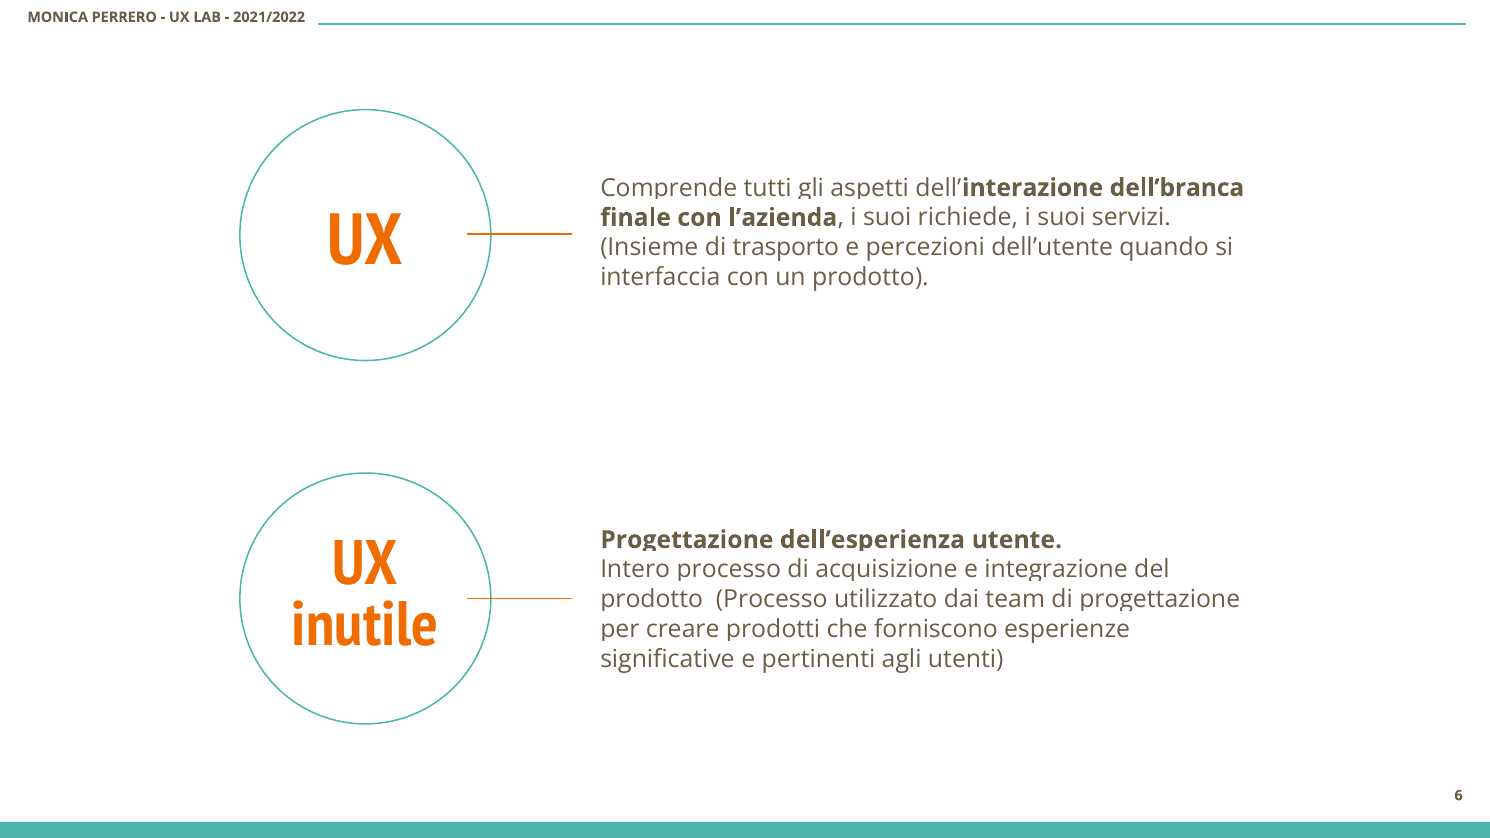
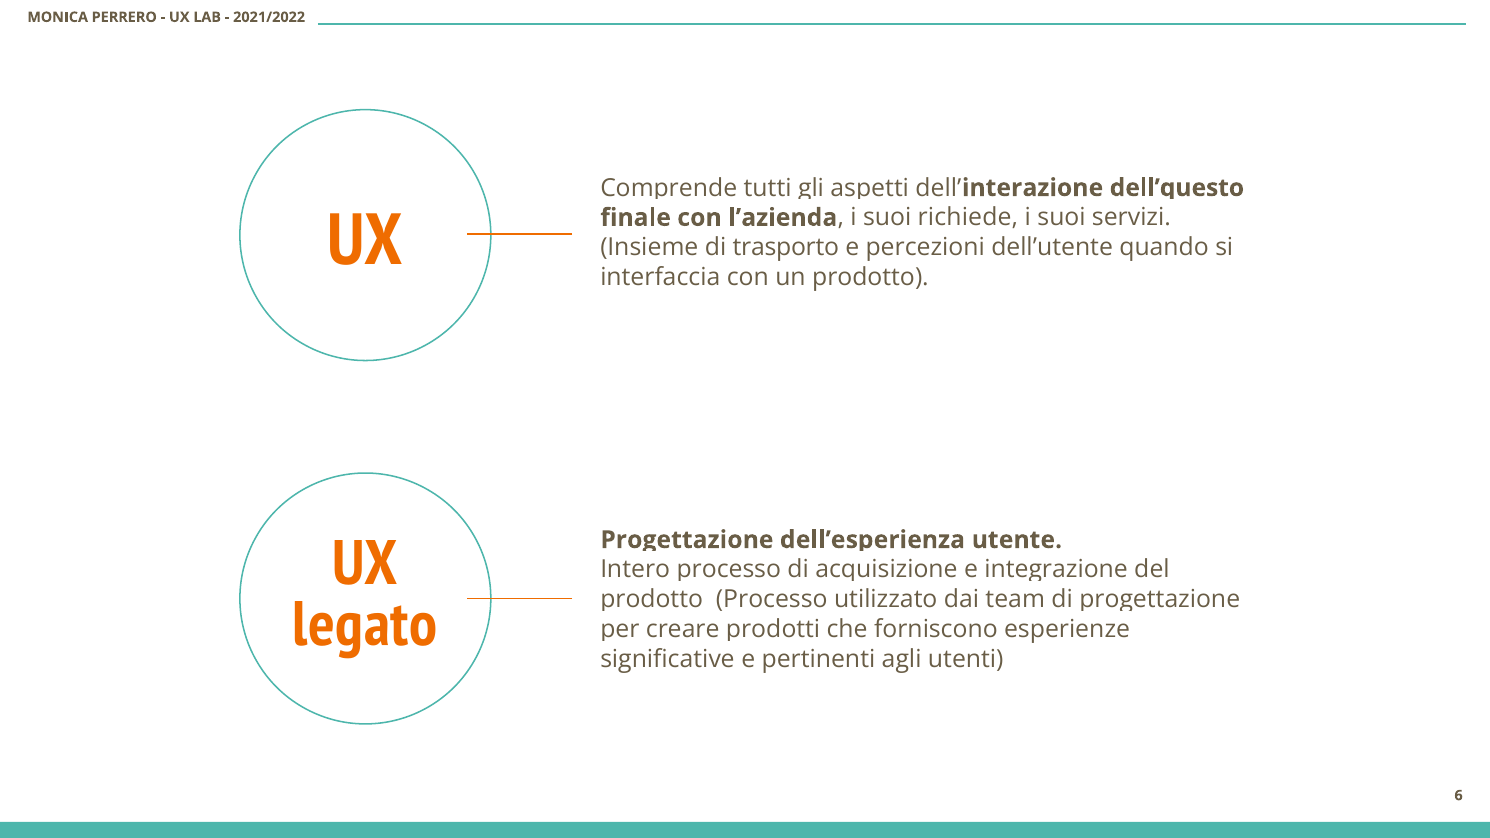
dell’branca: dell’branca -> dell’questo (1177, 188)
inutile: inutile -> legato (365, 625)
